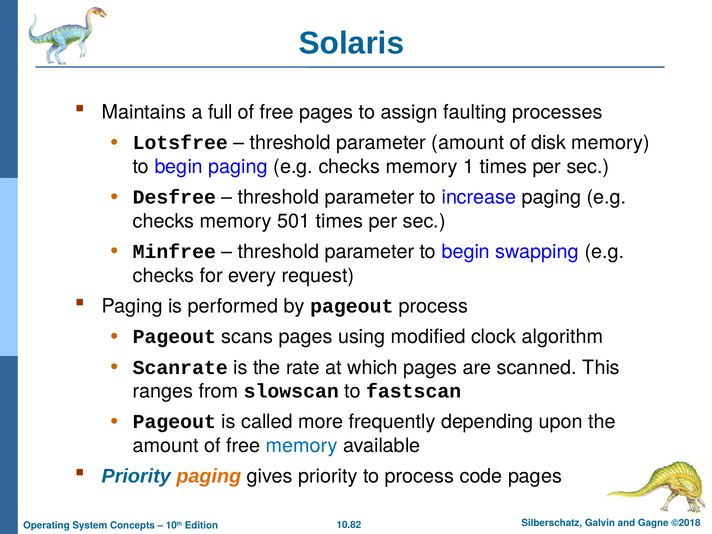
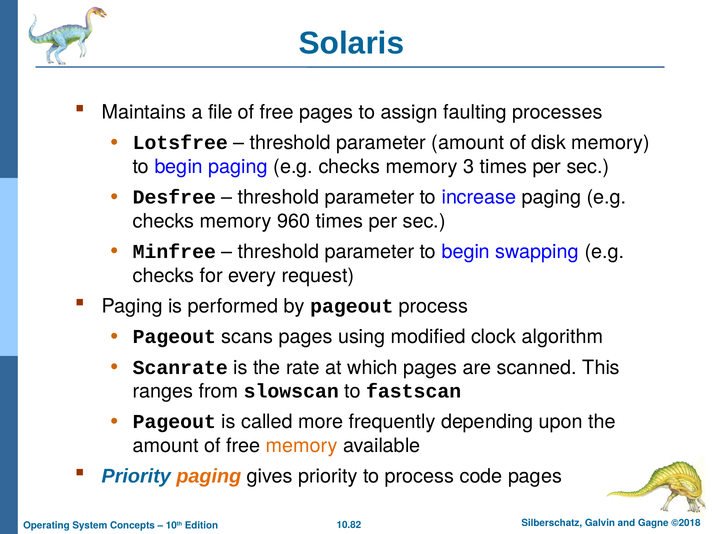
full: full -> file (220, 112)
1: 1 -> 3 (469, 167)
501: 501 -> 960 (294, 221)
memory colour: blue -> orange (302, 446)
